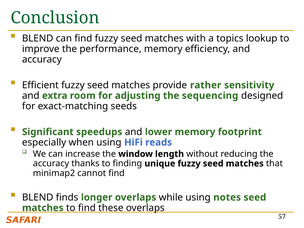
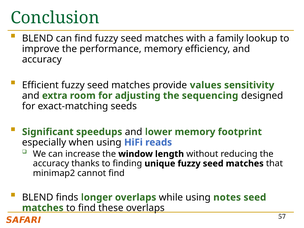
topics: topics -> family (230, 38)
rather: rather -> values (206, 85)
